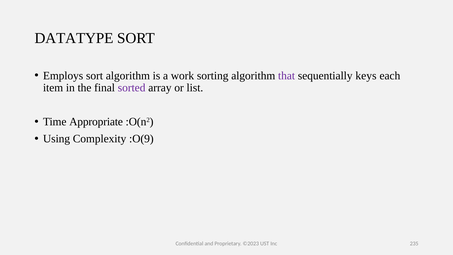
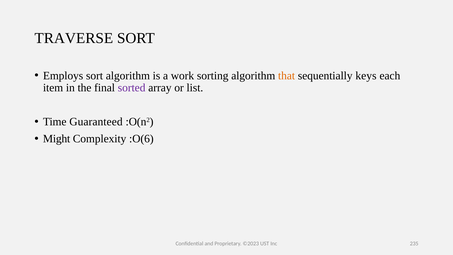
DATATYPE: DATATYPE -> TRAVERSE (74, 38)
that colour: purple -> orange (287, 76)
Appropriate: Appropriate -> Guaranteed (96, 122)
Using: Using -> Might (57, 139)
:O(9: :O(9 -> :O(6 (141, 139)
